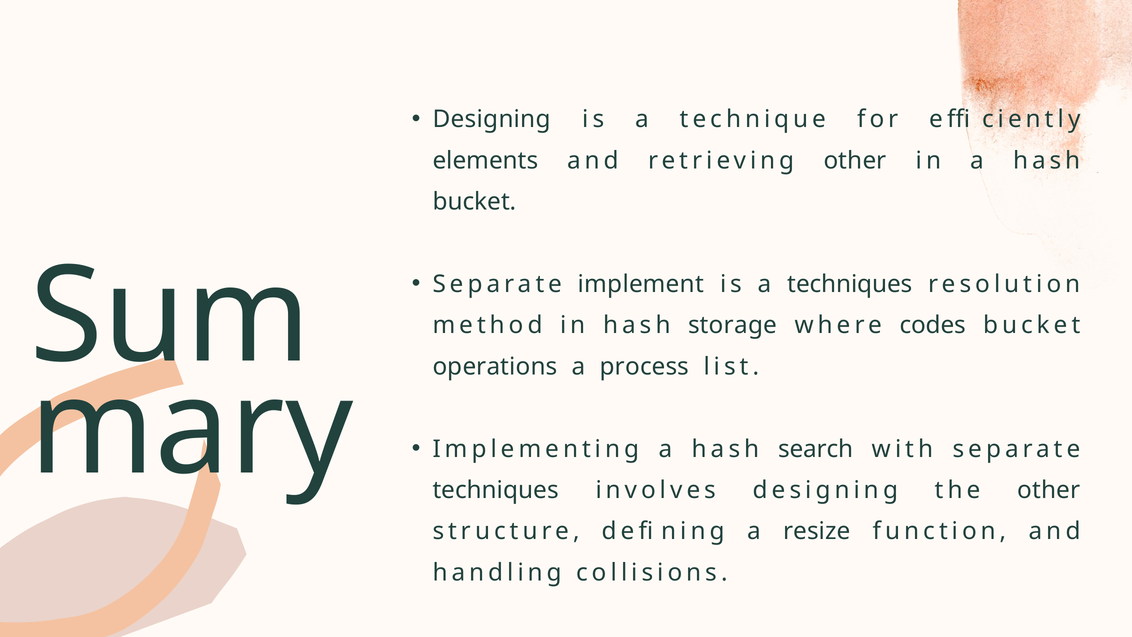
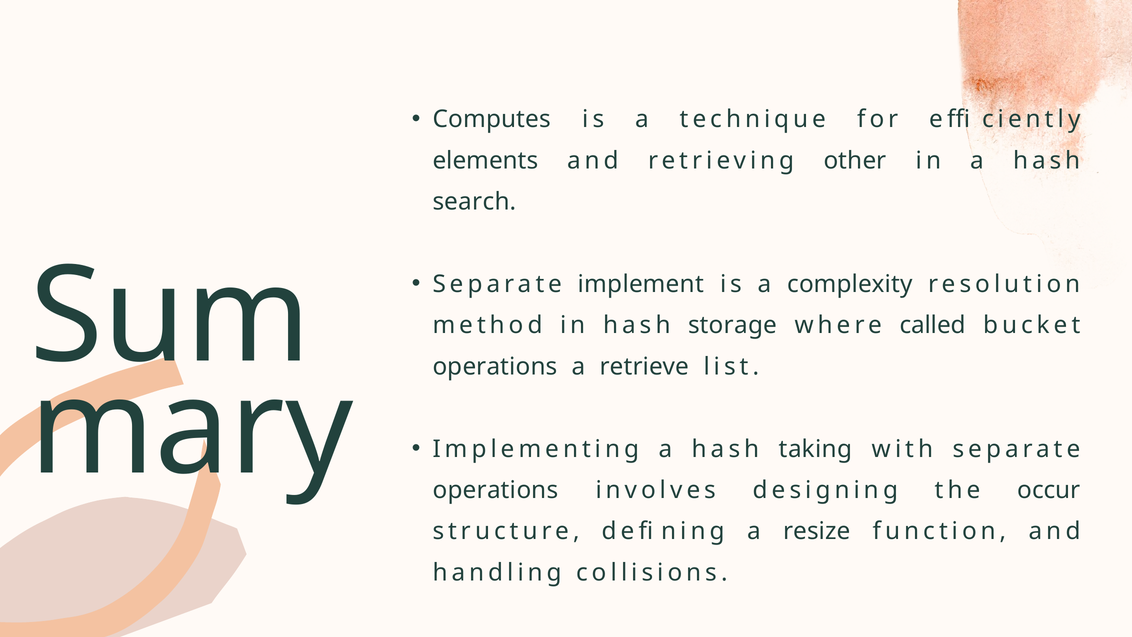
Designing: Designing -> Computes (492, 119)
bucket: bucket -> search (474, 202)
a techniques: techniques -> complexity (850, 284)
codes: codes -> called (933, 325)
process: process -> retrieve (645, 366)
search: search -> taking (816, 449)
techniques: techniques -> operations (496, 490)
the other: other -> occur (1049, 490)
